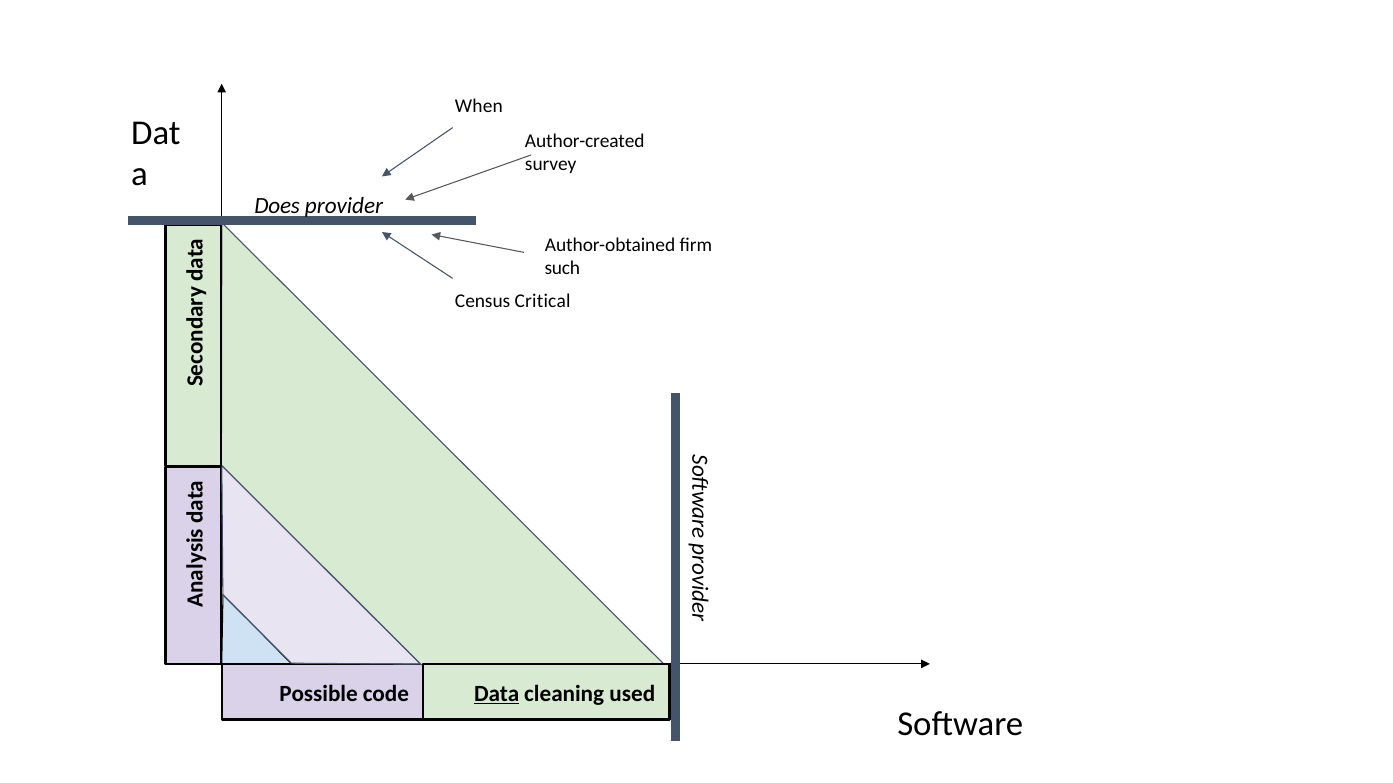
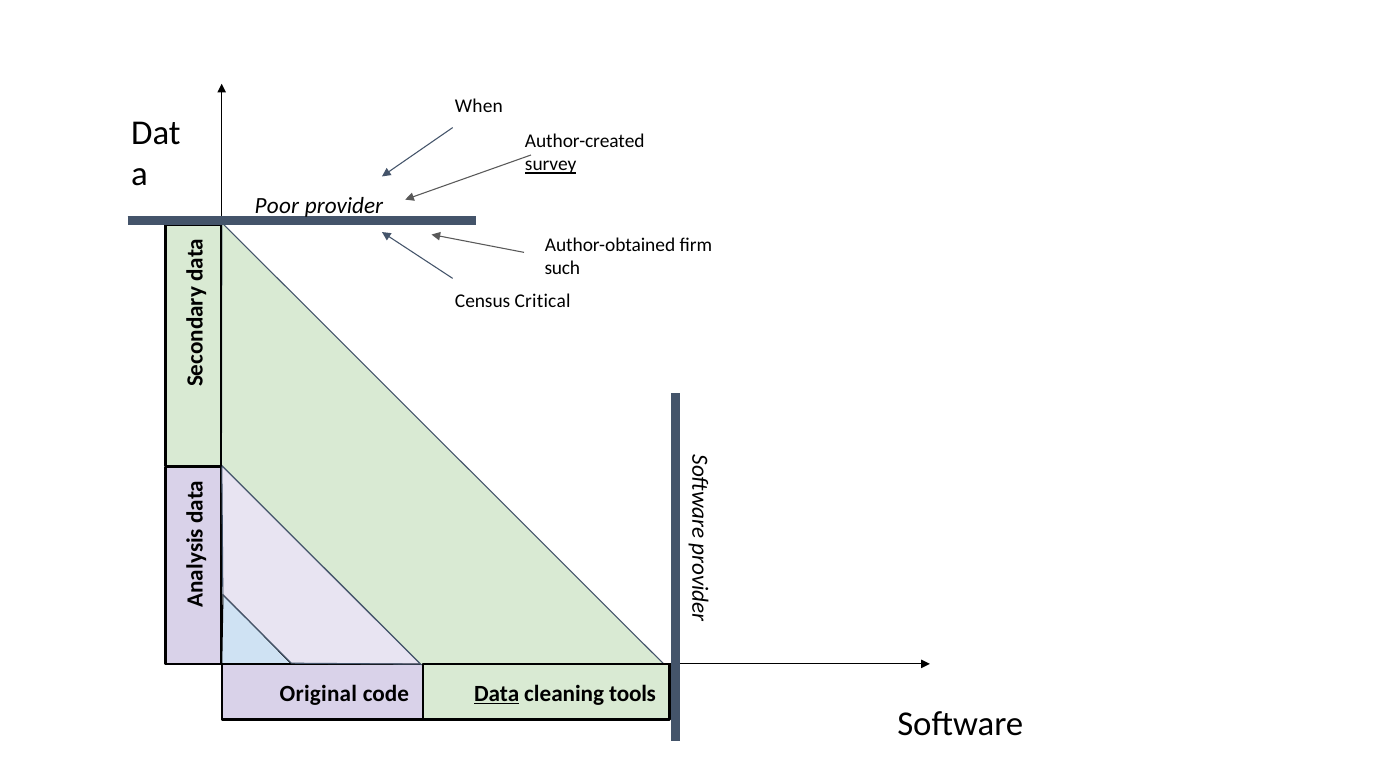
survey underline: none -> present (551, 165)
Does: Does -> Poor (277, 206)
Possible: Possible -> Original (318, 694)
used: used -> tools (632, 694)
